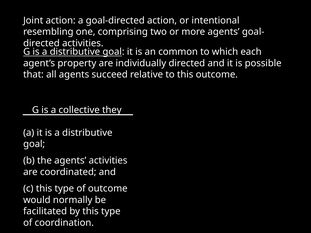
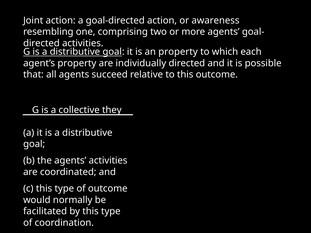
intentional: intentional -> awareness (215, 20)
an common: common -> property (178, 52)
